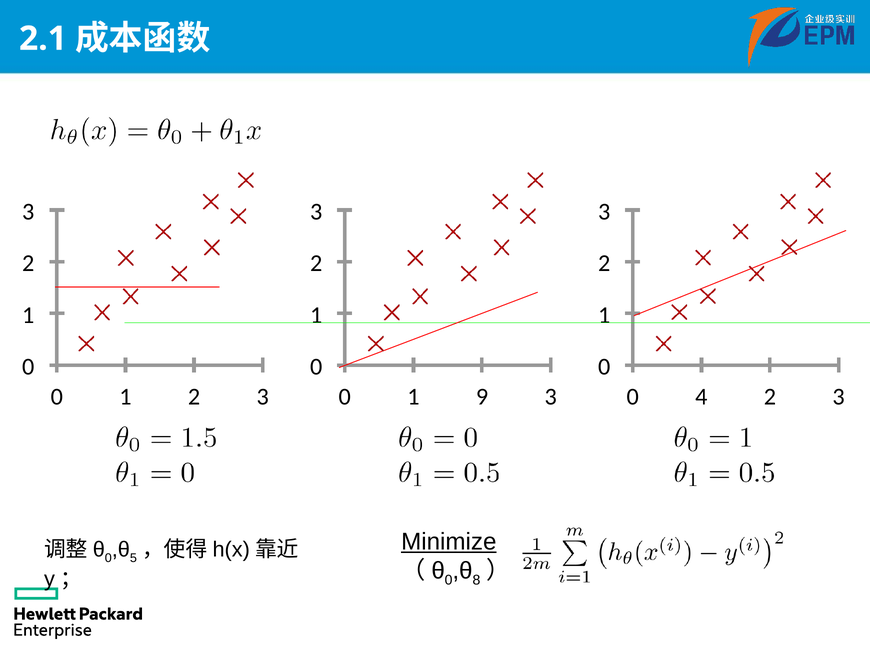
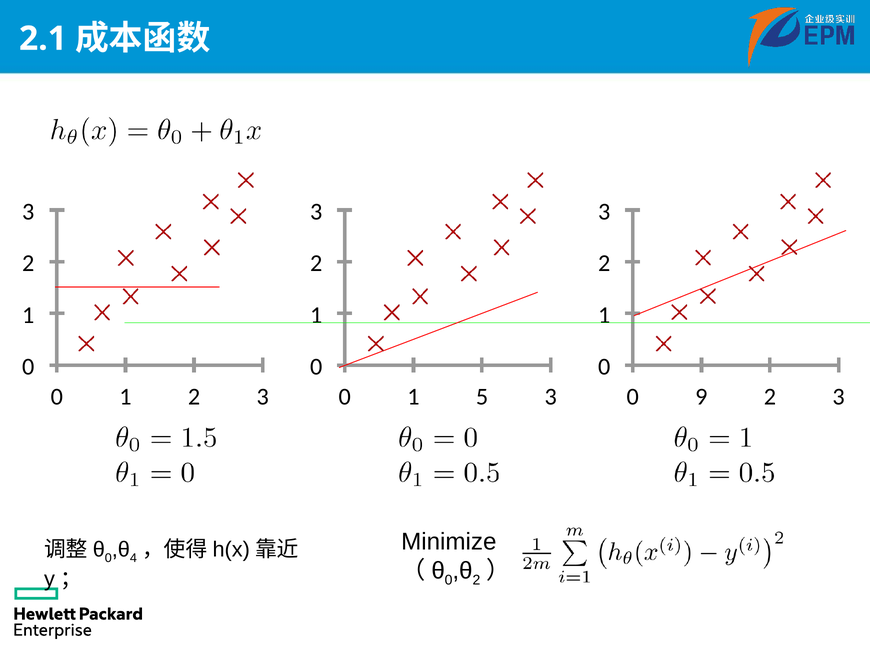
9: 9 -> 5 (482, 396)
4: 4 -> 9 (701, 396)
Minimize underline: present -> none (449, 541)
5: 5 -> 4 (133, 558)
8: 8 -> 2 (476, 580)
